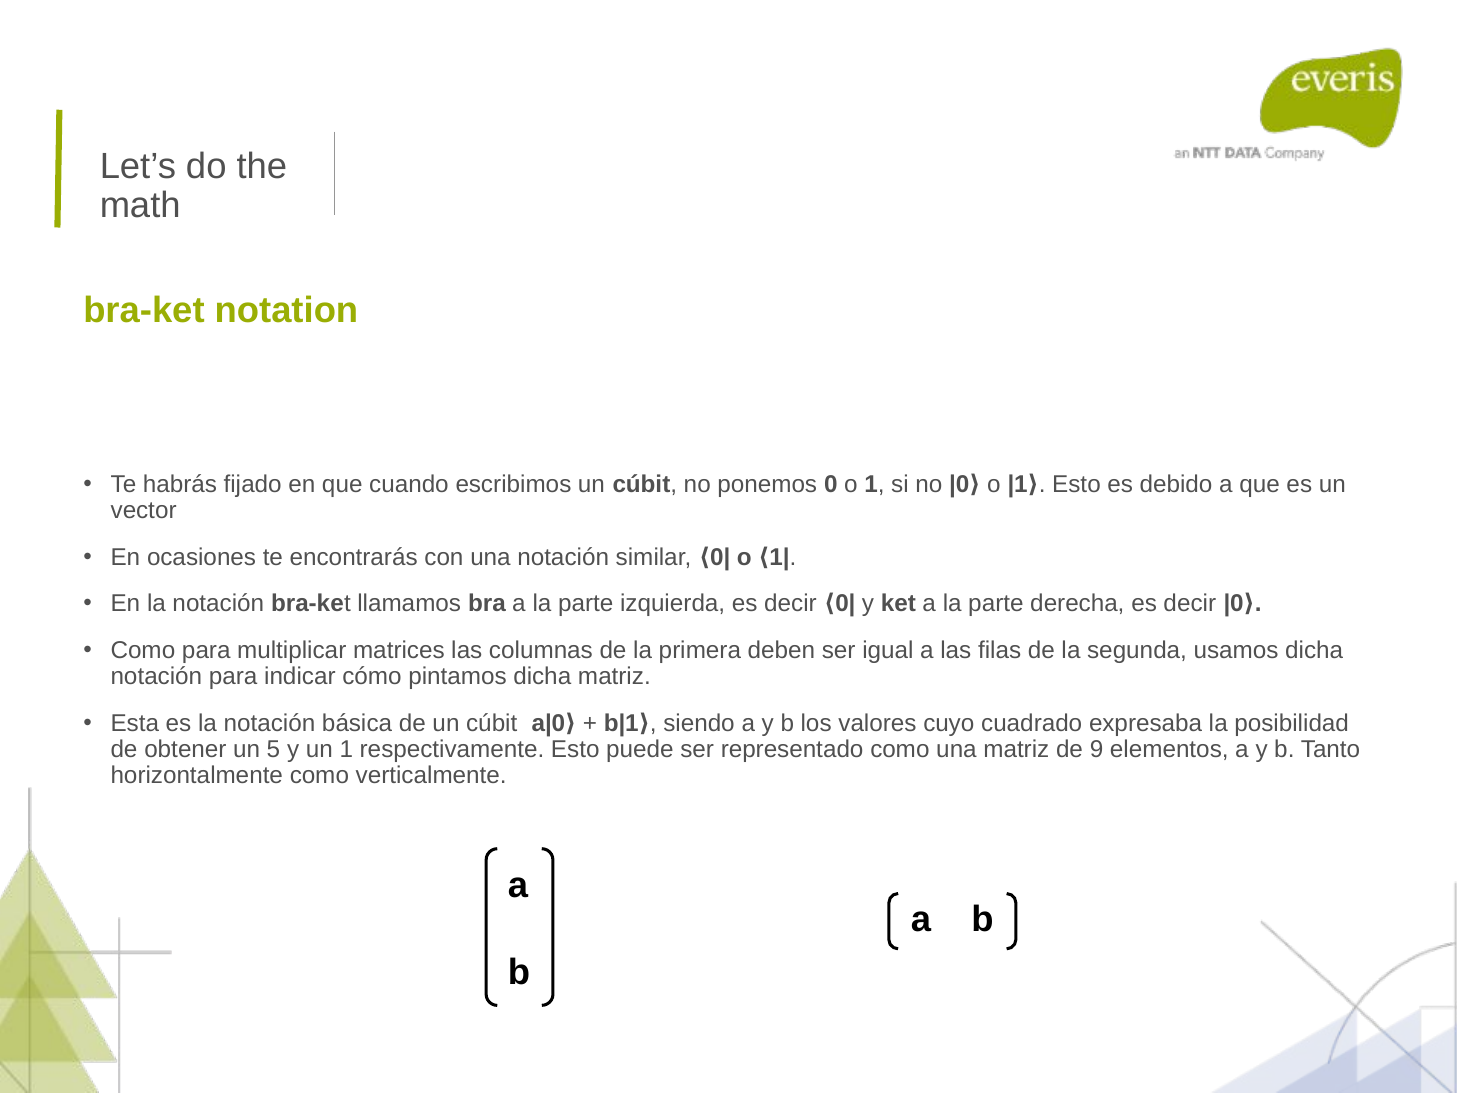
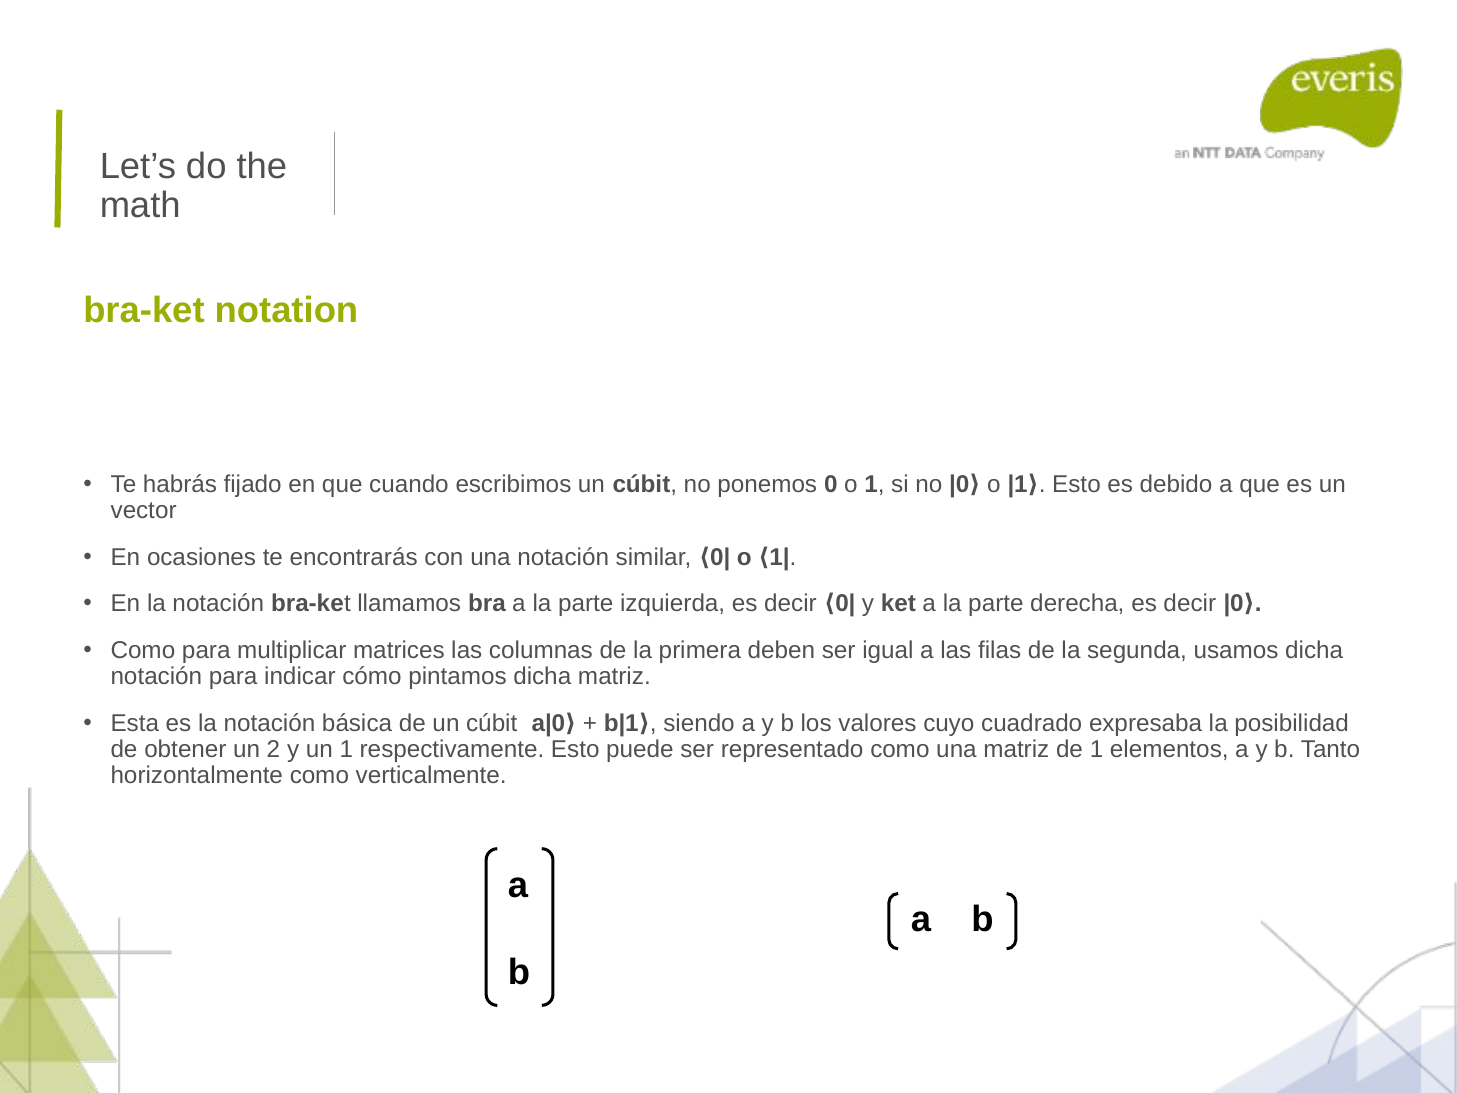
5: 5 -> 2 (273, 749)
de 9: 9 -> 1 (1097, 749)
